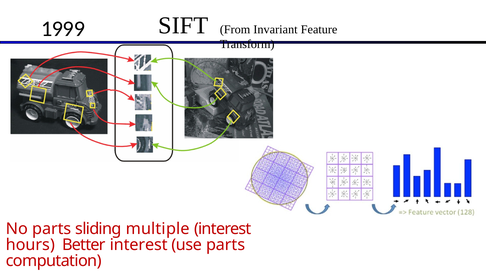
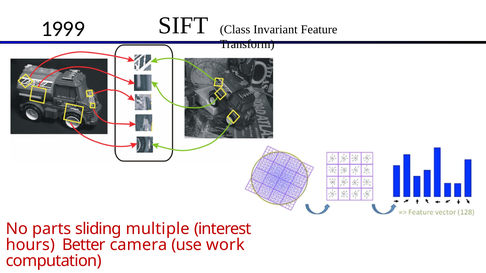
SIFT From: From -> Class (235, 30)
Better interest: interest -> camera (139, 245)
use parts: parts -> work (226, 245)
